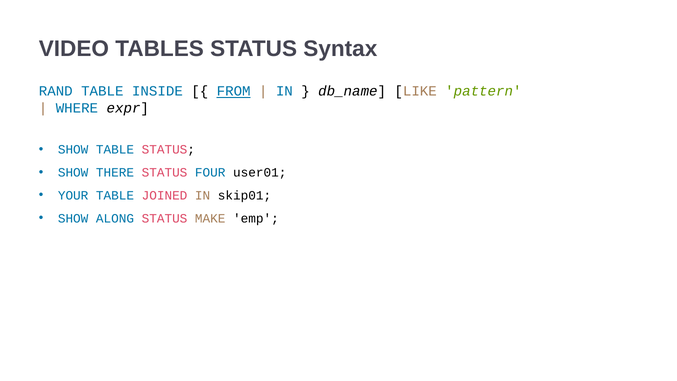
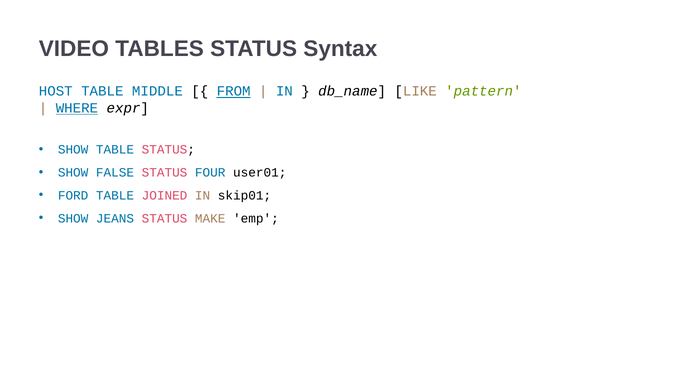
RAND: RAND -> HOST (56, 91)
INSIDE: INSIDE -> MIDDLE (157, 91)
WHERE underline: none -> present (77, 108)
THERE: THERE -> FALSE (115, 173)
YOUR: YOUR -> FORD (73, 195)
ALONG: ALONG -> JEANS (115, 218)
